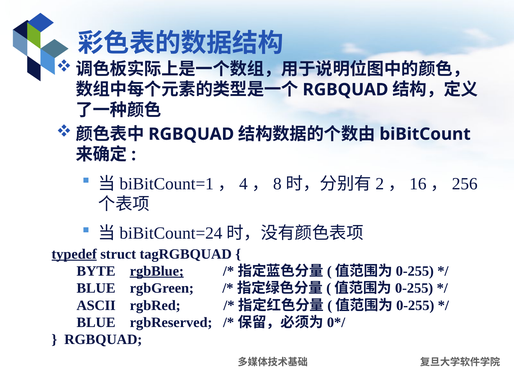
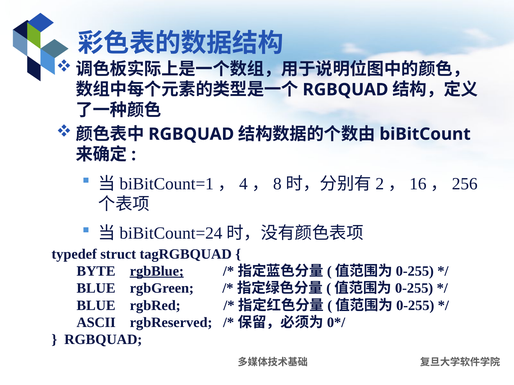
typedef underline: present -> none (74, 254)
ASCII: ASCII -> BLUE (96, 306)
BLUE: BLUE -> ASCII (96, 323)
